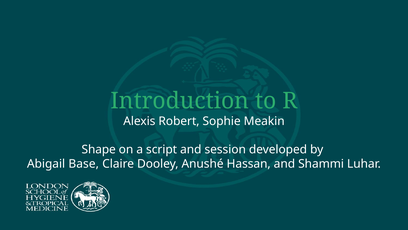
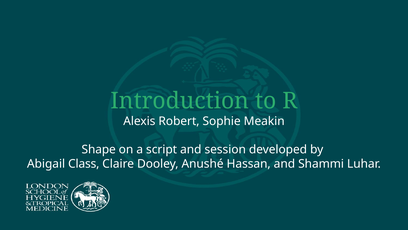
Base: Base -> Class (84, 164)
